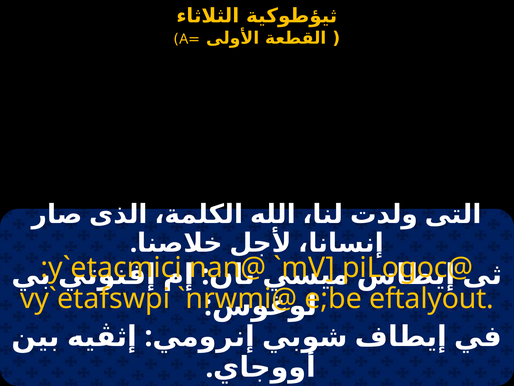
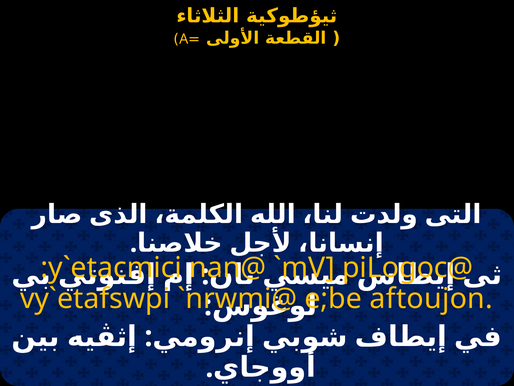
eftalyout: eftalyout -> aftoujon (431, 298)
